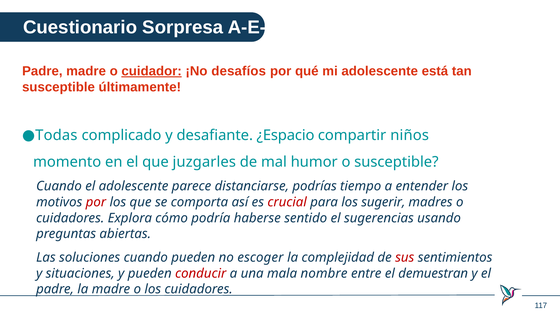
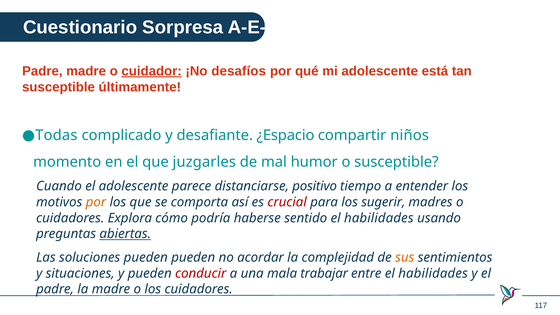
podrías: podrías -> positivo (315, 186)
por colour: red -> orange (96, 202)
sentido el sugerencias: sugerencias -> habilidades (379, 218)
abiertas underline: none -> present (125, 234)
soluciones cuando: cuando -> pueden (146, 258)
escoger: escoger -> acordar (260, 258)
sus colour: red -> orange (405, 258)
nombre: nombre -> trabajar (324, 273)
entre el demuestran: demuestran -> habilidades (433, 273)
